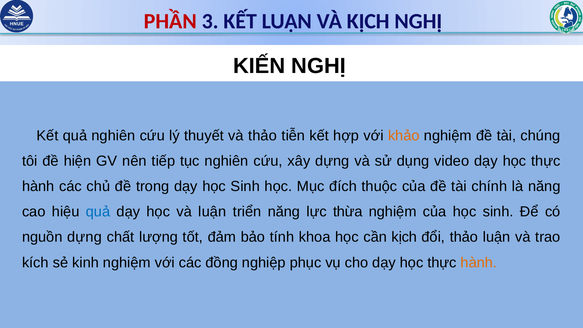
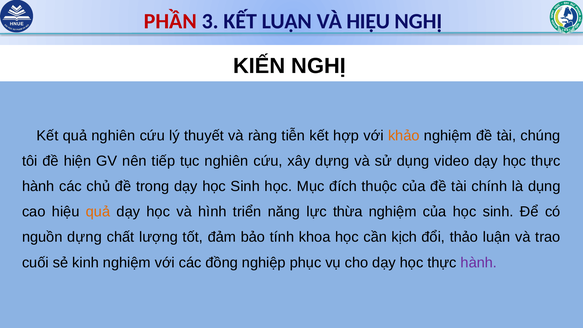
VÀ KỊCH: KỊCH -> HIỆU (368, 21)
và thảo: thảo -> ràng (263, 136)
là năng: năng -> dụng (544, 186)
quả colour: blue -> orange (98, 212)
và luận: luận -> hình (212, 212)
kích: kích -> cuối (35, 262)
hành colour: orange -> purple (479, 262)
